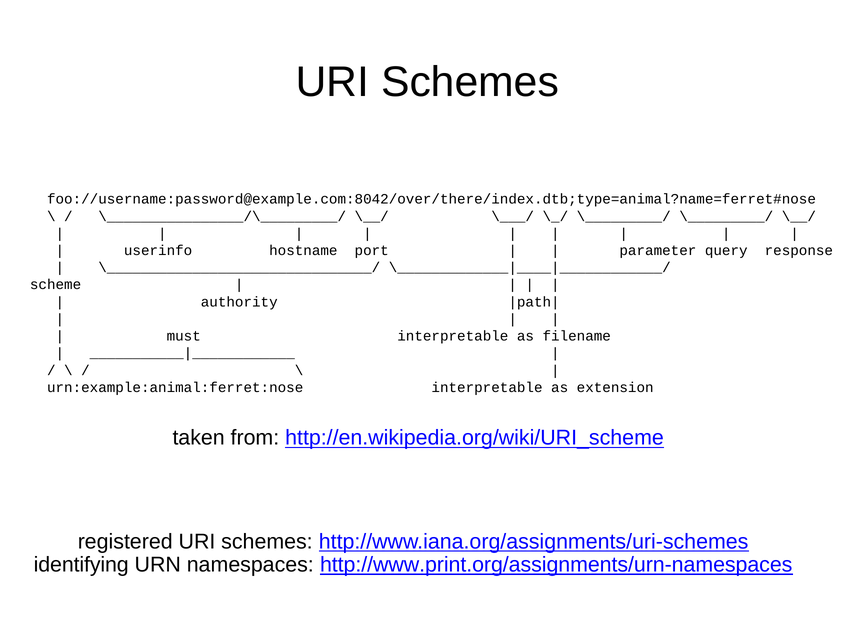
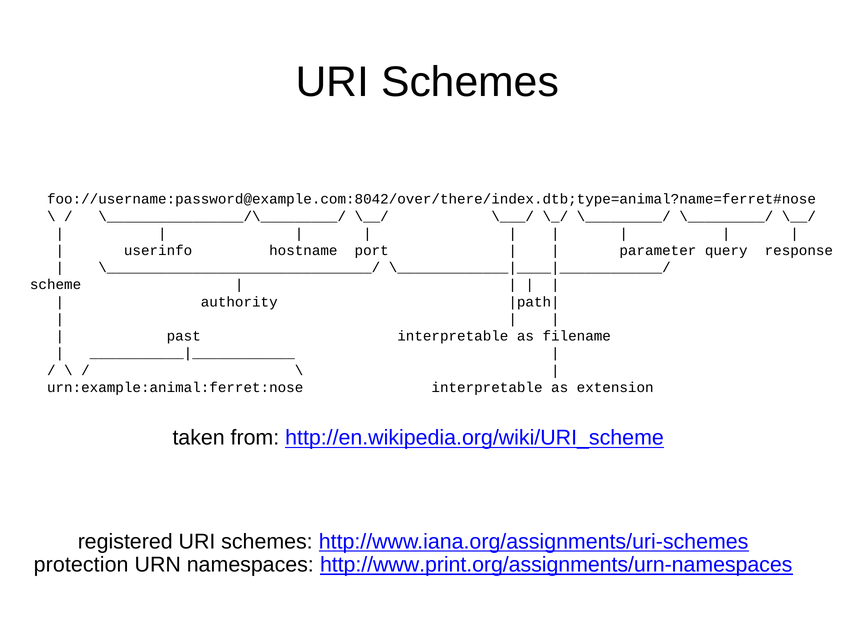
must: must -> past (184, 336)
identifying: identifying -> protection (81, 564)
